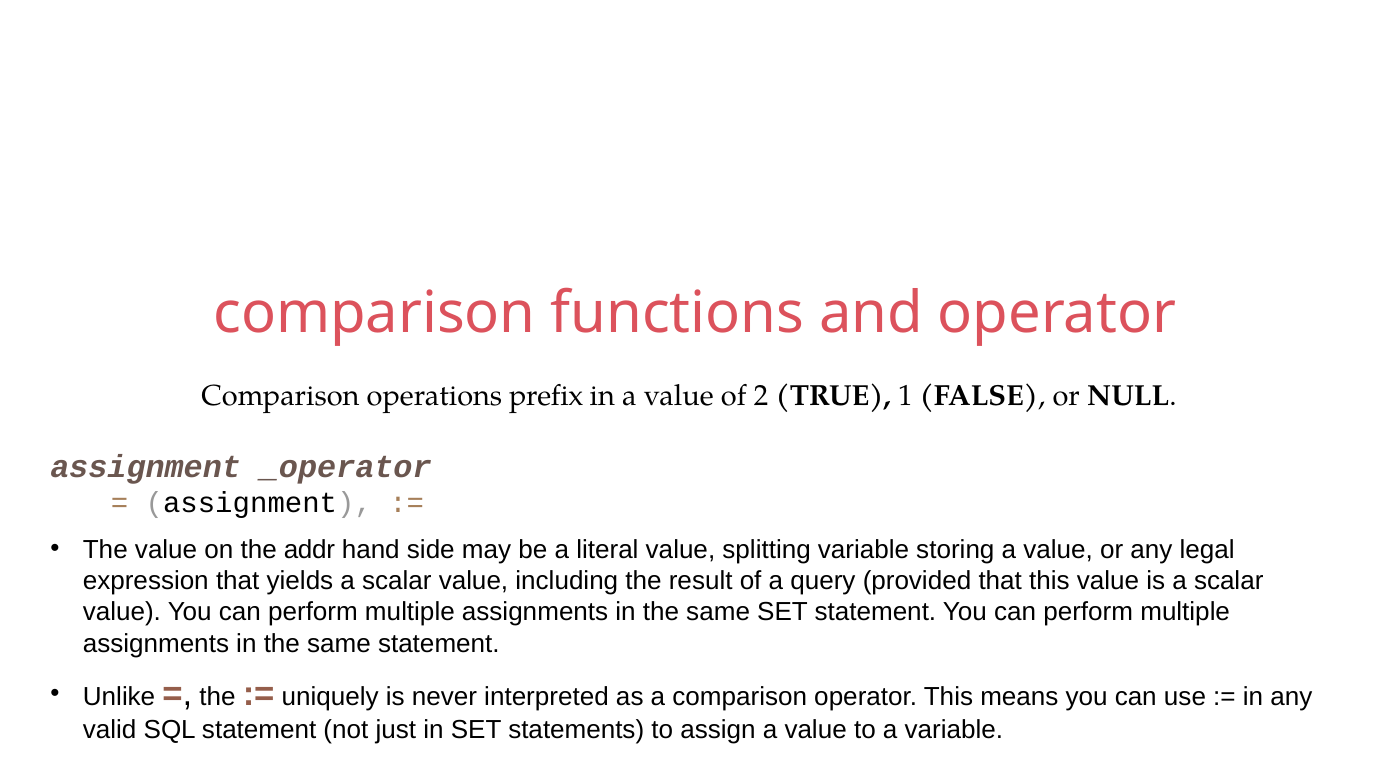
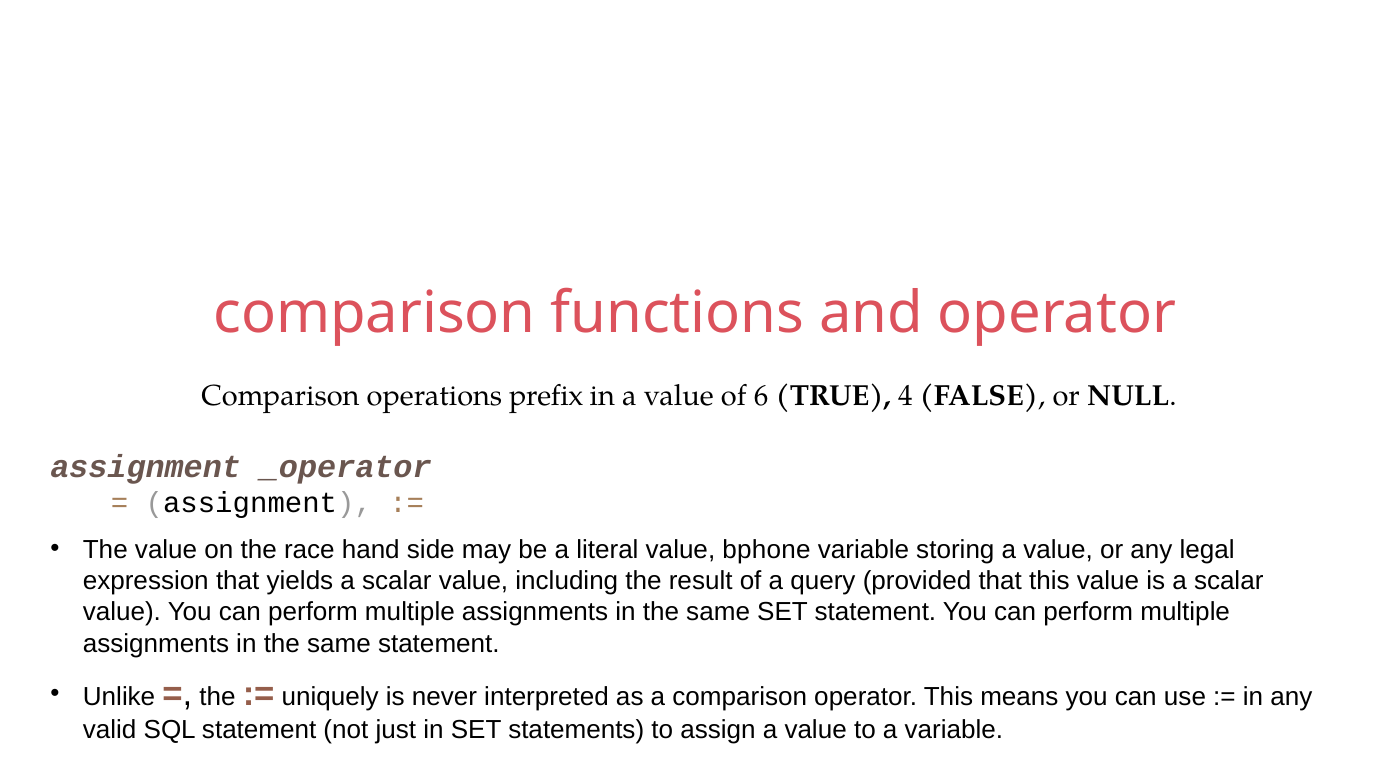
2: 2 -> 6 (761, 395)
1: 1 -> 4 (905, 395)
addr: addr -> race (309, 550)
splitting: splitting -> bphone (766, 550)
